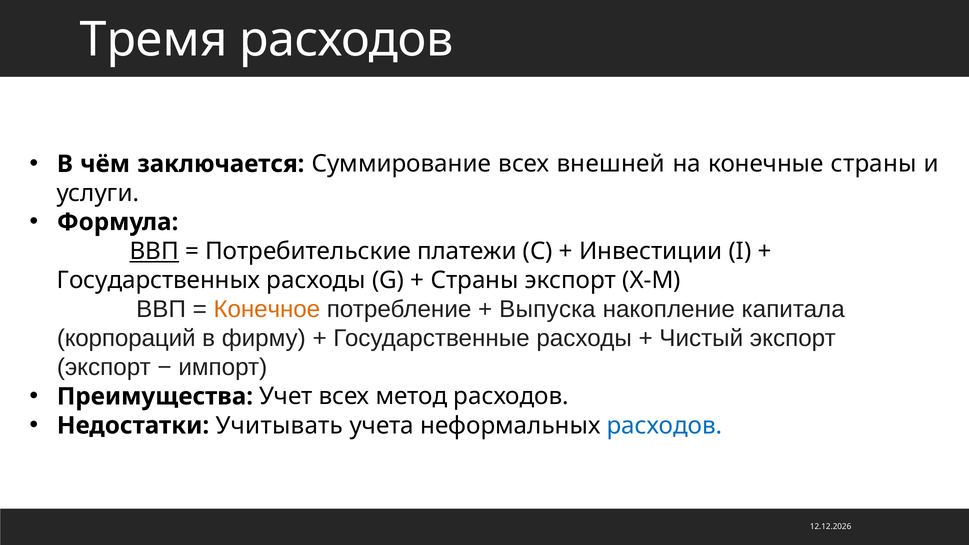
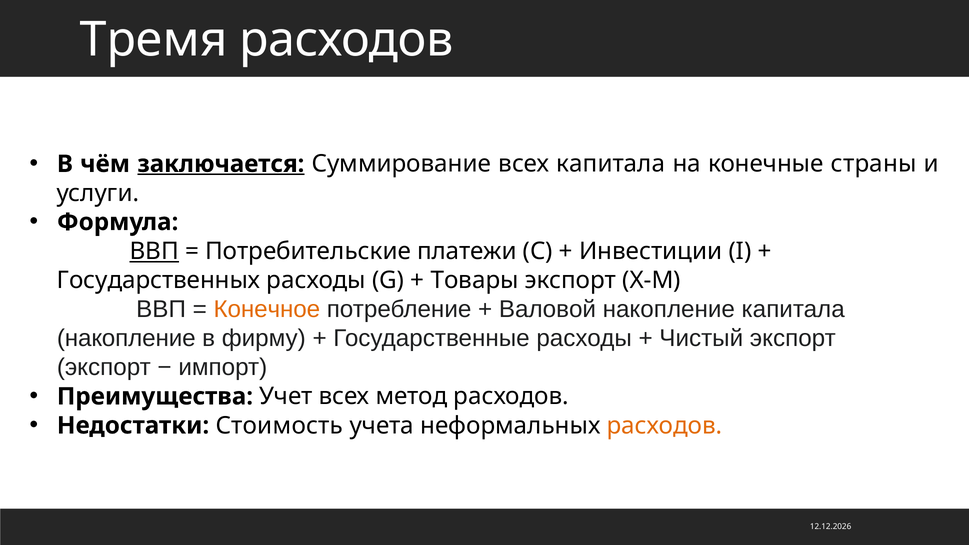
заключается underline: none -> present (221, 164)
всех внешней: внешней -> капитала (611, 164)
Страны: Страны -> Товары (475, 280)
Выпуска: Выпуска -> Валовой (547, 309)
корпораций: корпораций -> накопление (126, 338)
Учитывать: Учитывать -> Стоимость (279, 426)
расходов colour: blue -> orange (665, 426)
